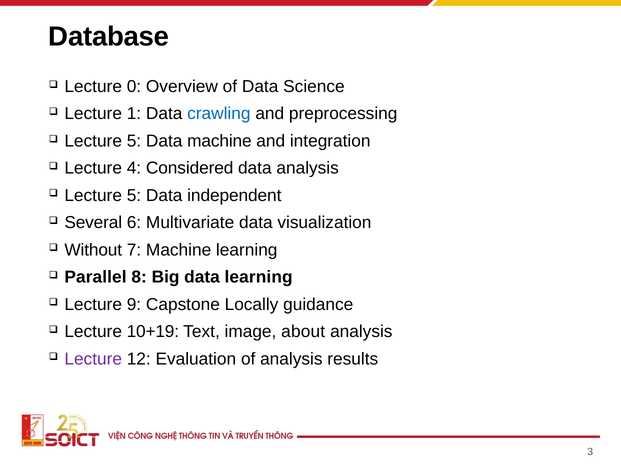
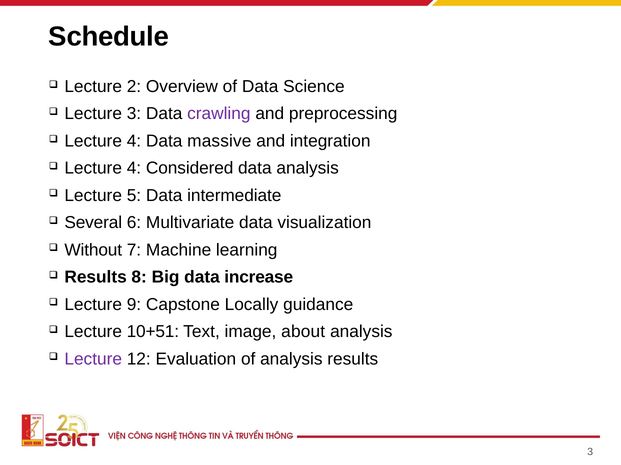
Database: Database -> Schedule (109, 37)
0: 0 -> 2 (134, 87)
Lecture 1: 1 -> 3 (134, 114)
crawling colour: blue -> purple (219, 114)
5: 5 -> 4 (134, 141)
Data machine: machine -> massive (219, 141)
independent: independent -> intermediate (234, 196)
Parallel: Parallel -> Results (96, 278)
data learning: learning -> increase (259, 278)
10+19: 10+19 -> 10+51 (153, 332)
